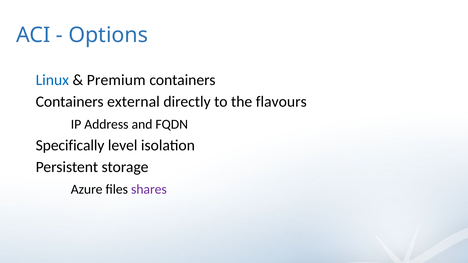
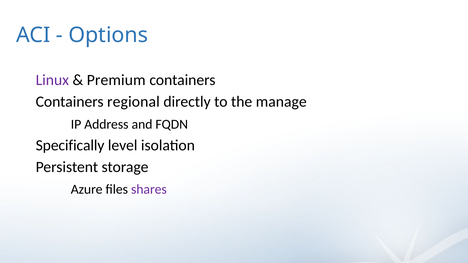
Linux colour: blue -> purple (52, 80)
external: external -> regional (133, 102)
flavours: flavours -> manage (281, 102)
